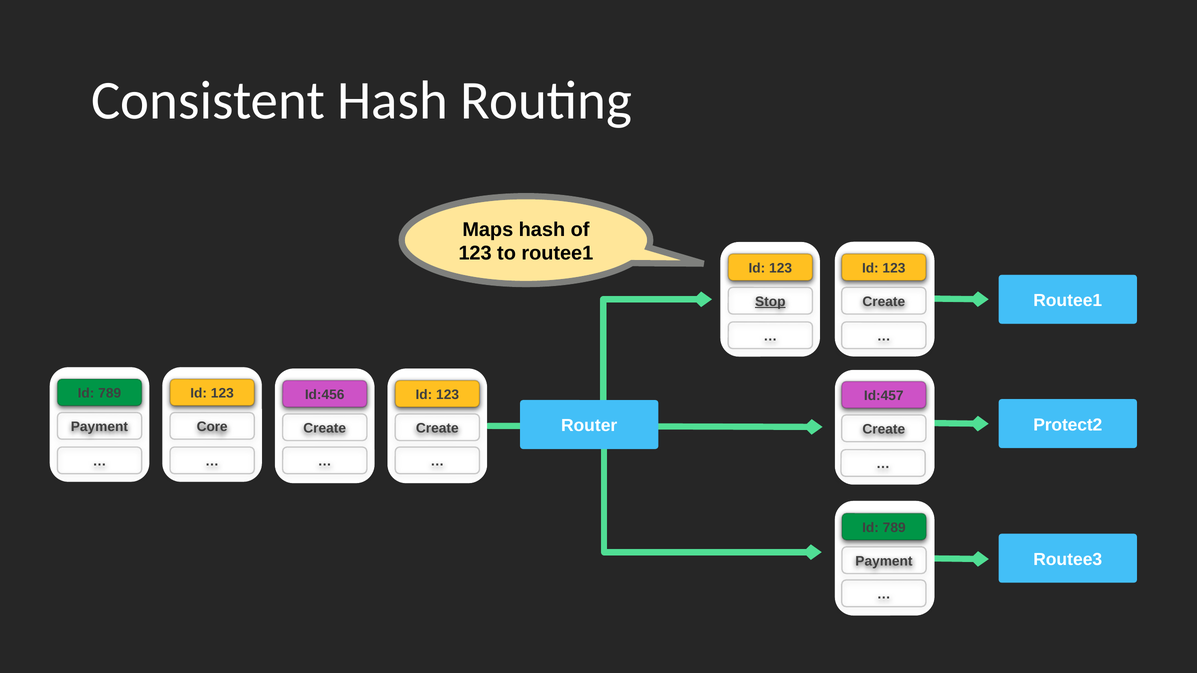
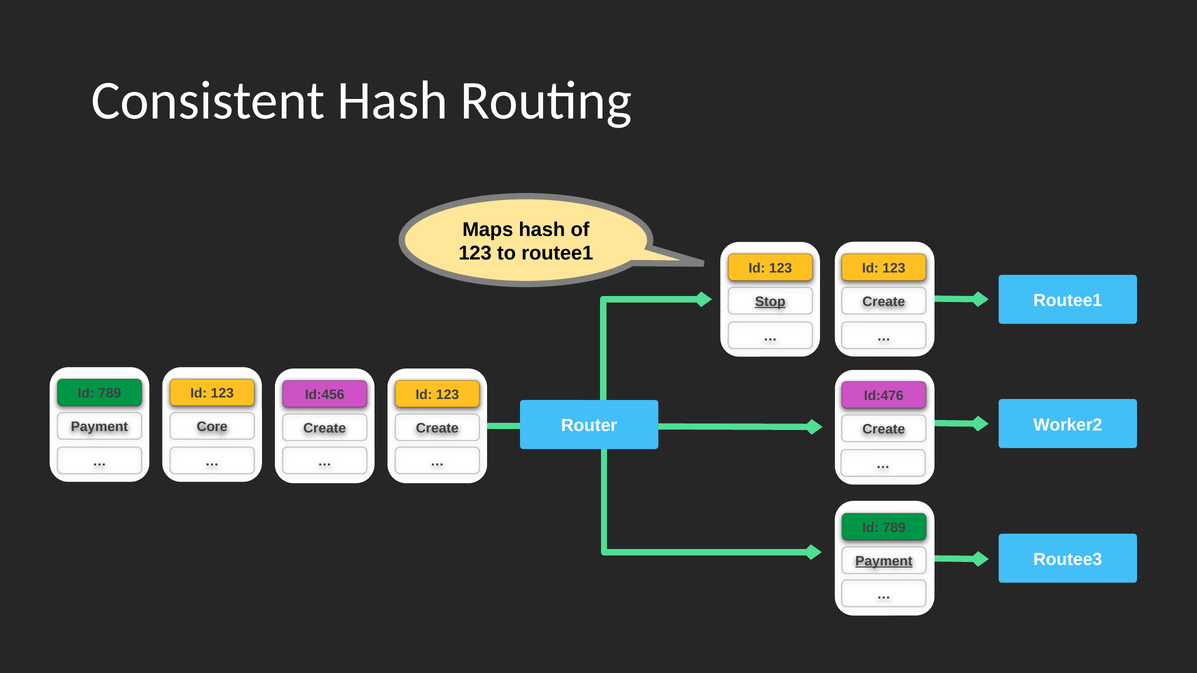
Id:457: Id:457 -> Id:476 (884, 396)
Protect2: Protect2 -> Worker2 (1068, 425)
Payment underline: none -> present (884, 561)
